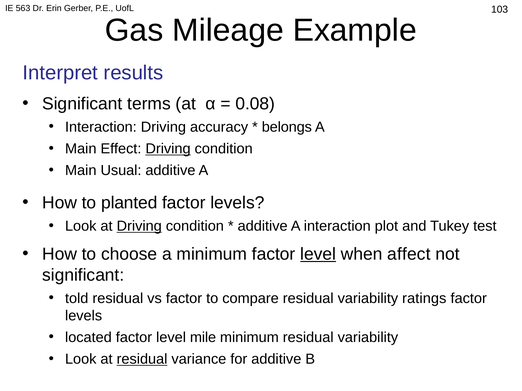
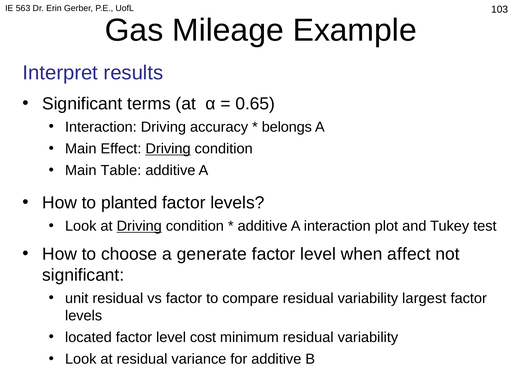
0.08: 0.08 -> 0.65 (255, 104)
Usual: Usual -> Table (121, 171)
a minimum: minimum -> generate (212, 254)
level underline: present -> none (318, 254)
told: told -> unit (77, 299)
ratings: ratings -> largest (424, 299)
mile: mile -> cost (203, 338)
residual underline: present -> none (142, 360)
